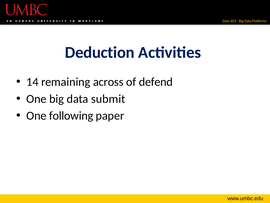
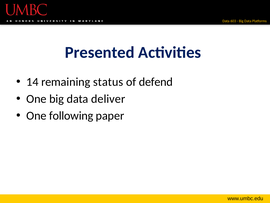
Deduction: Deduction -> Presented (100, 52)
across: across -> status (108, 82)
submit: submit -> deliver (108, 99)
